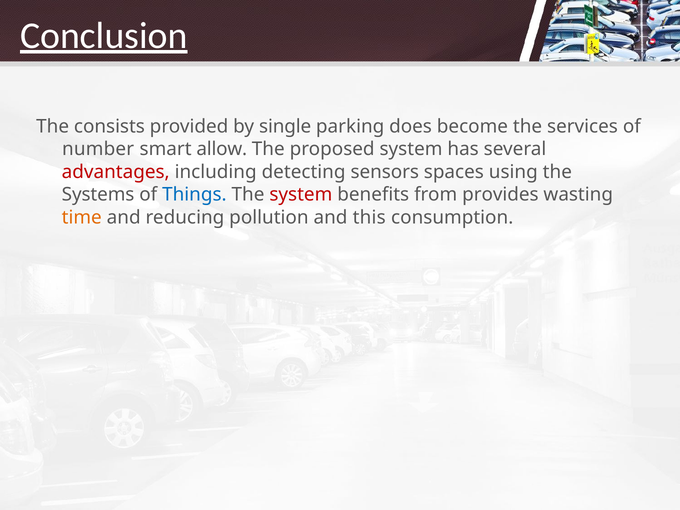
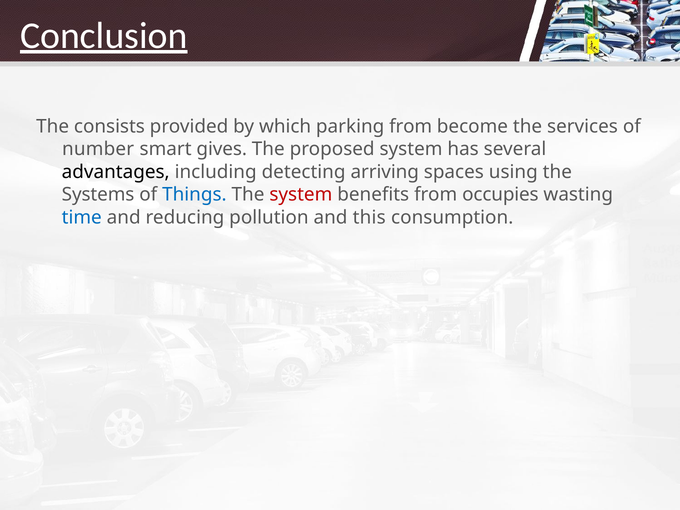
single: single -> which (285, 126)
parking does: does -> from (411, 126)
allow: allow -> gives (222, 149)
advantages colour: red -> black (116, 172)
sensors: sensors -> arriving (385, 172)
provides: provides -> occupies (500, 195)
time colour: orange -> blue (82, 217)
